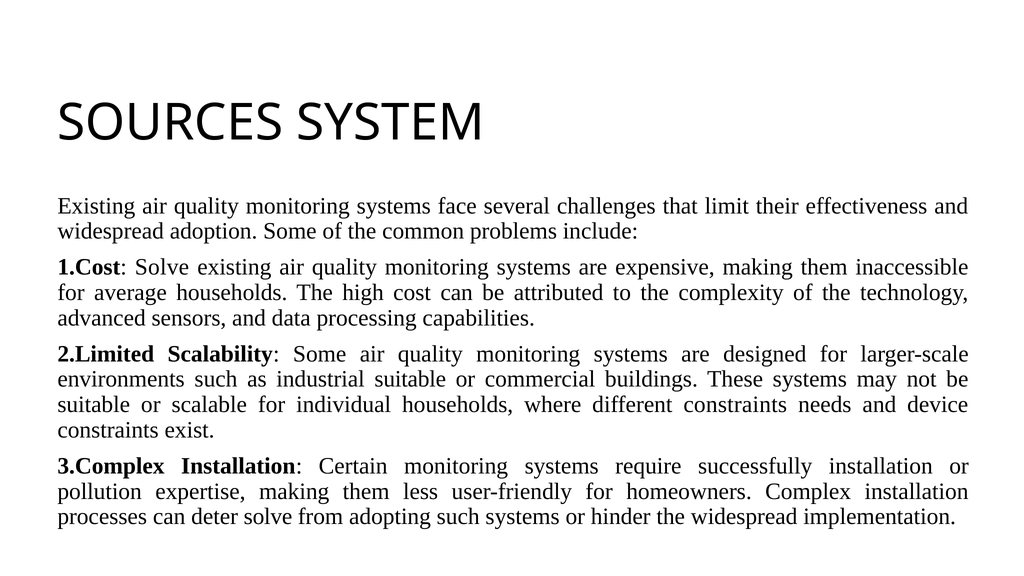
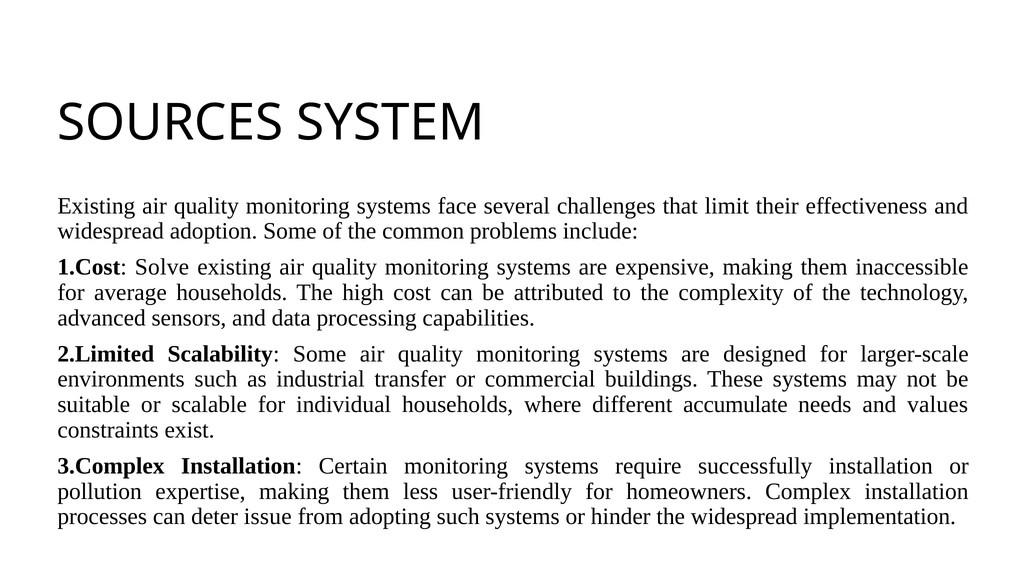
industrial suitable: suitable -> transfer (410, 379)
different constraints: constraints -> accumulate (735, 405)
device: device -> values (938, 405)
deter solve: solve -> issue (268, 517)
